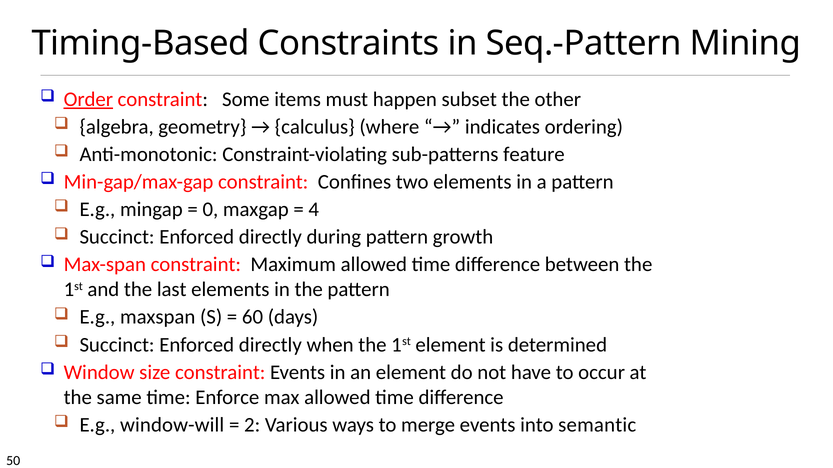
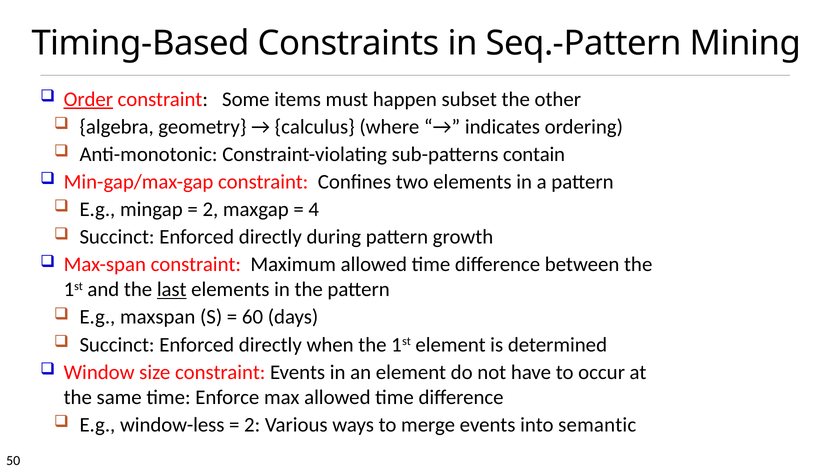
feature: feature -> contain (534, 155)
0: 0 -> 2 (210, 210)
last underline: none -> present (172, 290)
window-will: window-will -> window-less (172, 425)
